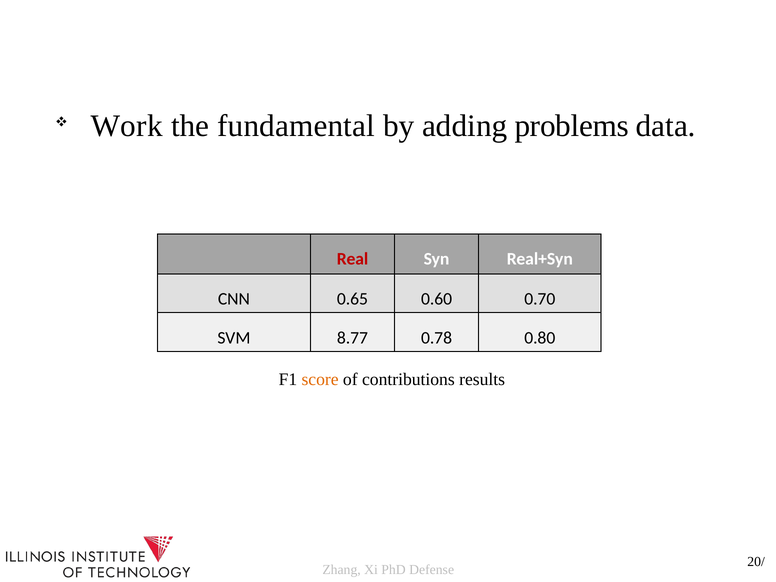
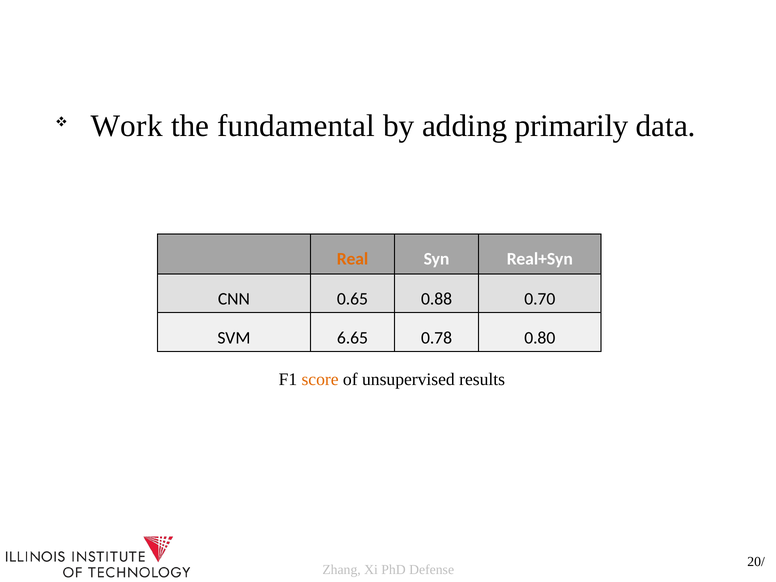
problems: problems -> primarily (572, 126)
Real colour: red -> orange (353, 259)
0.60: 0.60 -> 0.88 (437, 299)
8.77: 8.77 -> 6.65 (352, 338)
contributions: contributions -> unsupervised (408, 379)
